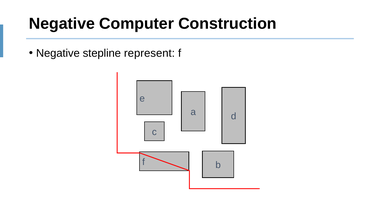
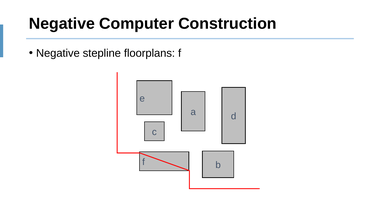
represent: represent -> floorplans (149, 53)
